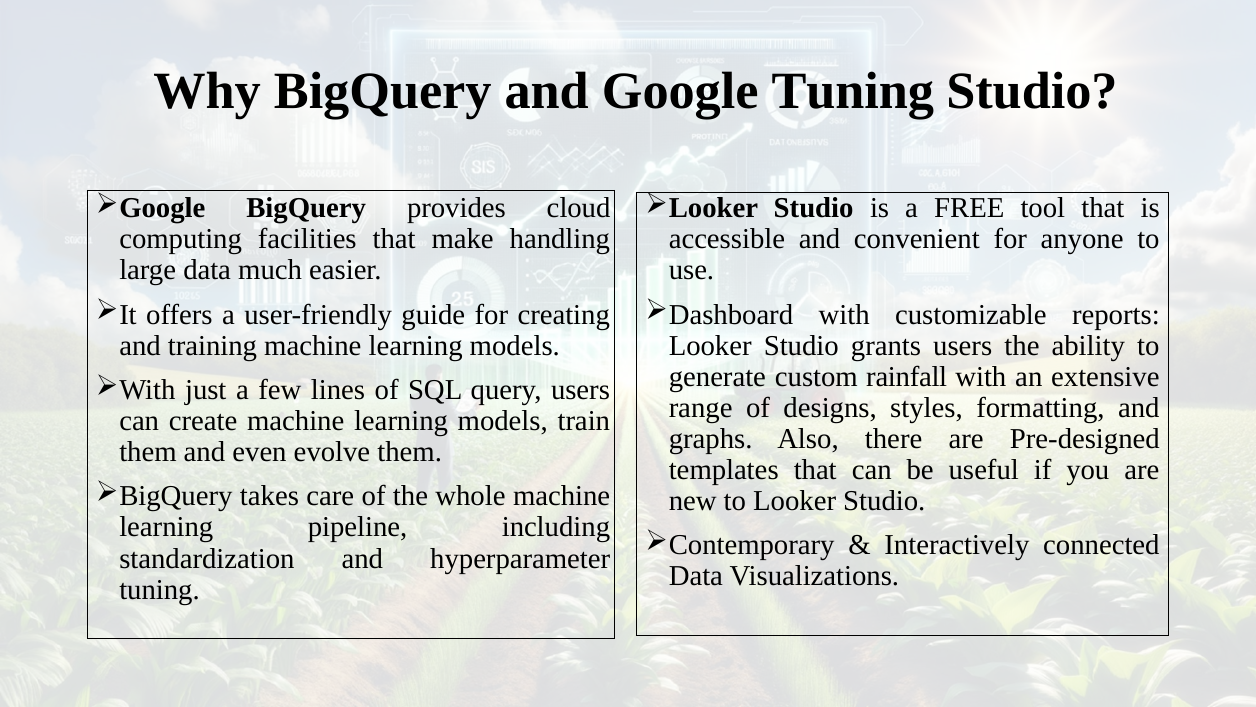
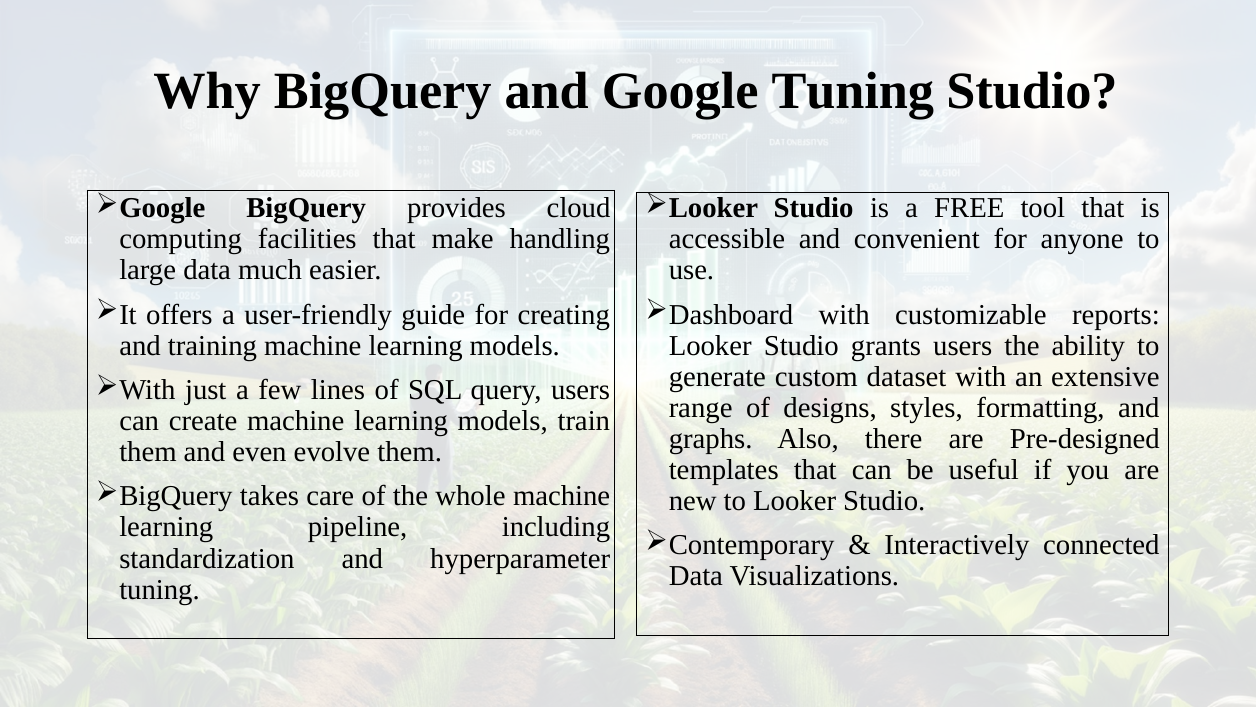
rainfall: rainfall -> dataset (907, 376)
